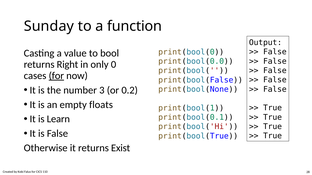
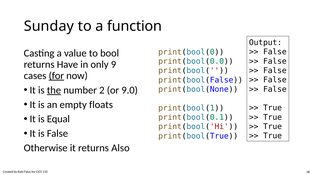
Right: Right -> Have (67, 65)
0: 0 -> 9 (114, 65)
the underline: none -> present (54, 90)
3: 3 -> 2 (102, 90)
0.2: 0.2 -> 9.0 (130, 90)
Learn: Learn -> Equal (58, 119)
Exist: Exist -> Also (120, 148)
